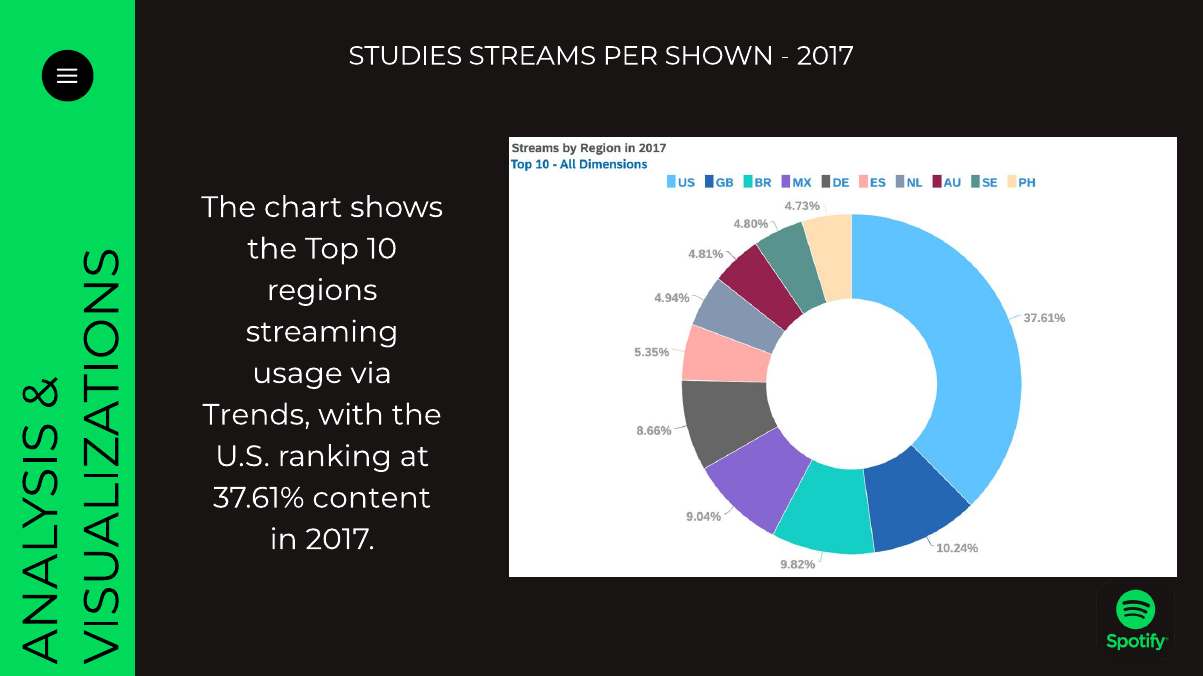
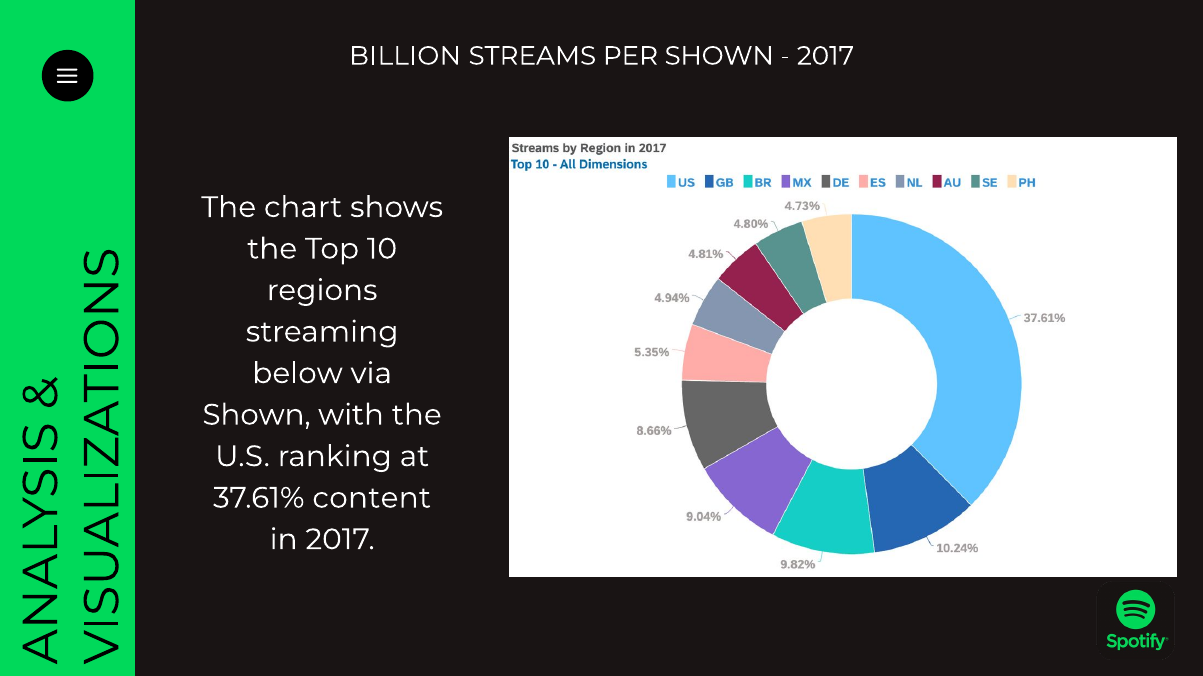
STUDIES: STUDIES -> BILLION (405, 56)
usage: usage -> below (298, 374)
Trends: Trends -> Shown (257, 415)
